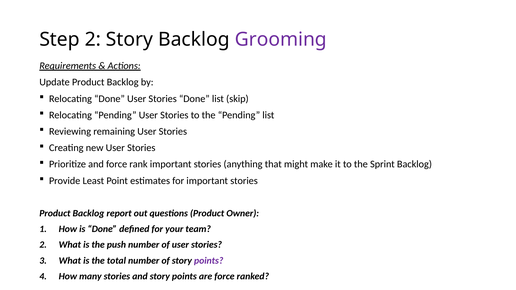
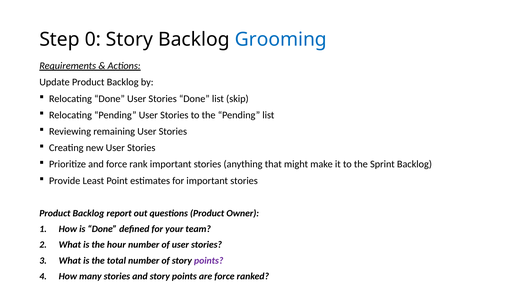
Step 2: 2 -> 0 (93, 40)
Grooming colour: purple -> blue (281, 40)
push: push -> hour (116, 245)
